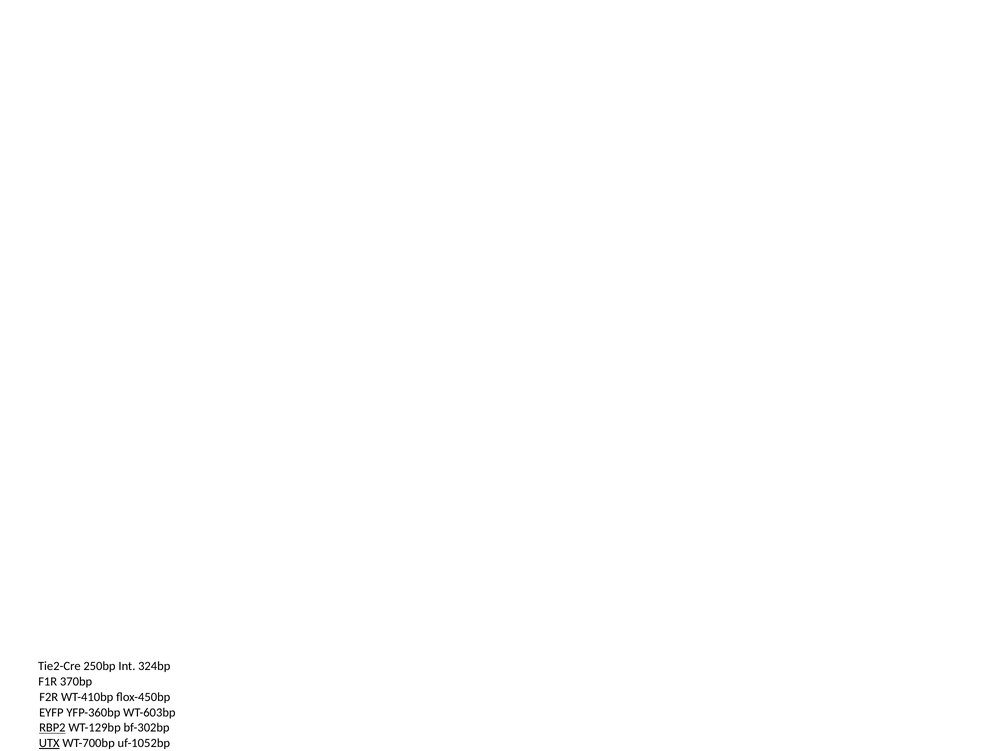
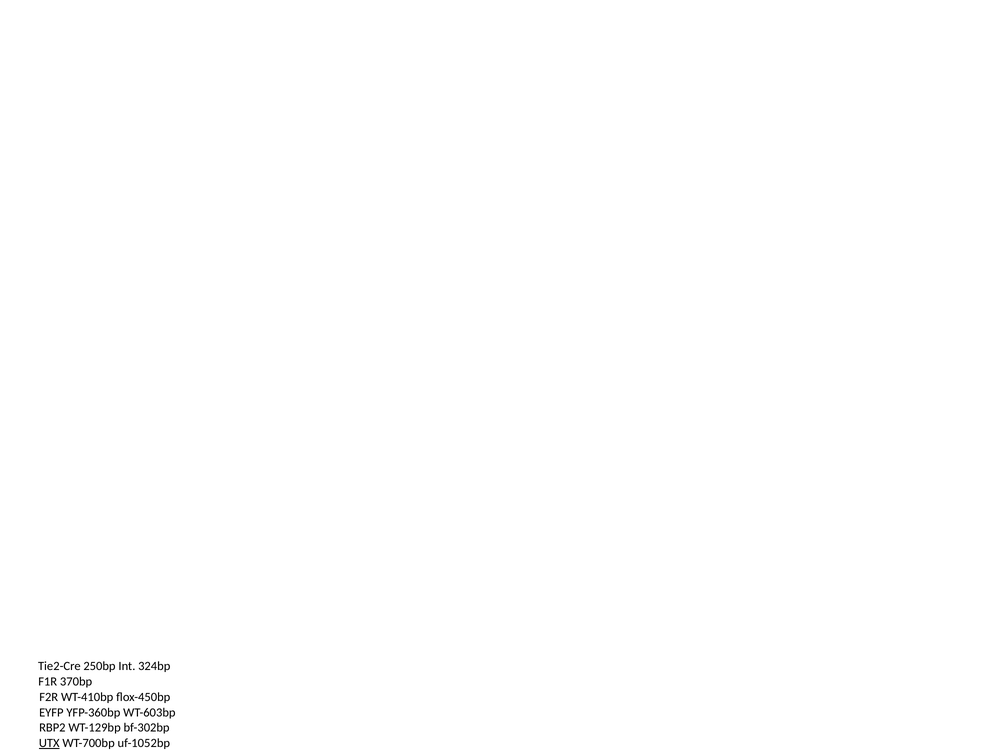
RBP2 underline: present -> none (52, 728)
